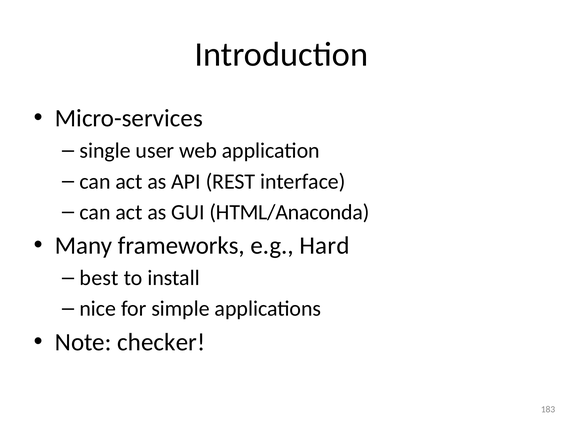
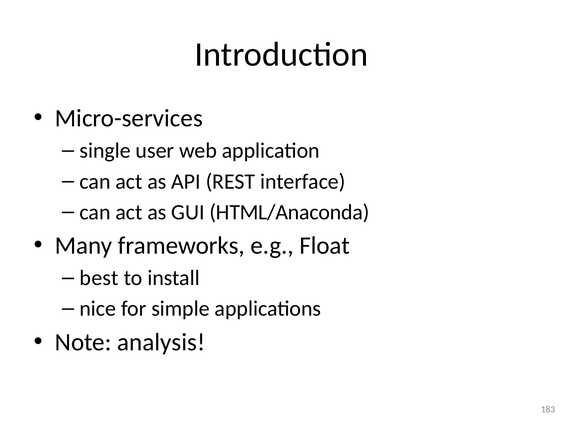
Hard: Hard -> Float (325, 245)
checker: checker -> analysis (161, 342)
